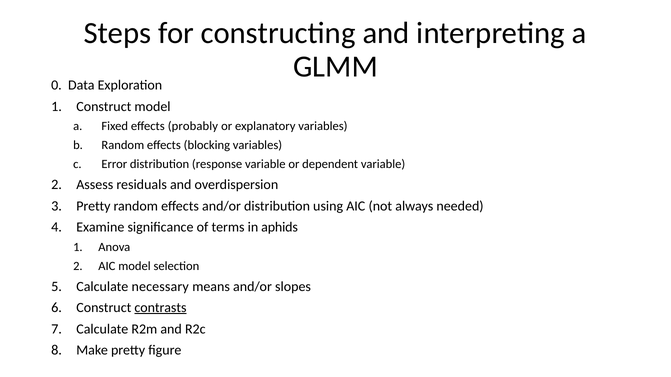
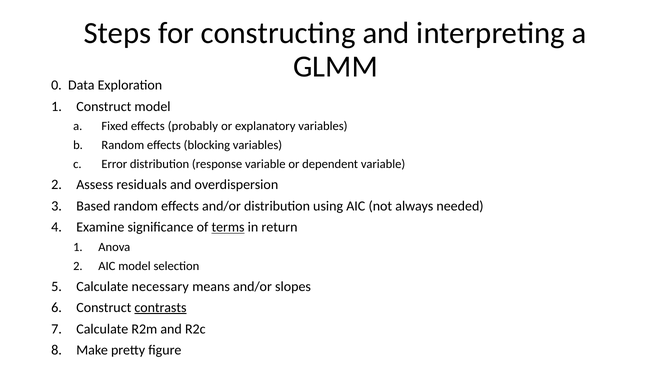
Pretty: Pretty -> Based (93, 206)
terms underline: none -> present (228, 227)
aphids: aphids -> return (279, 227)
